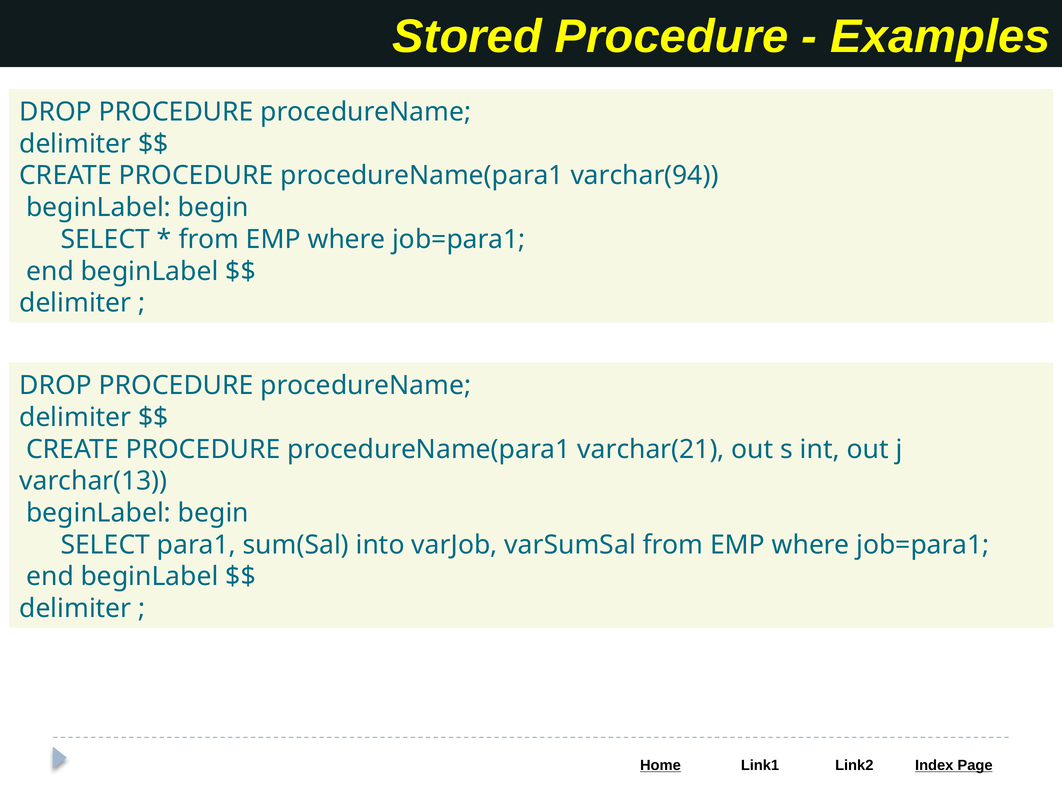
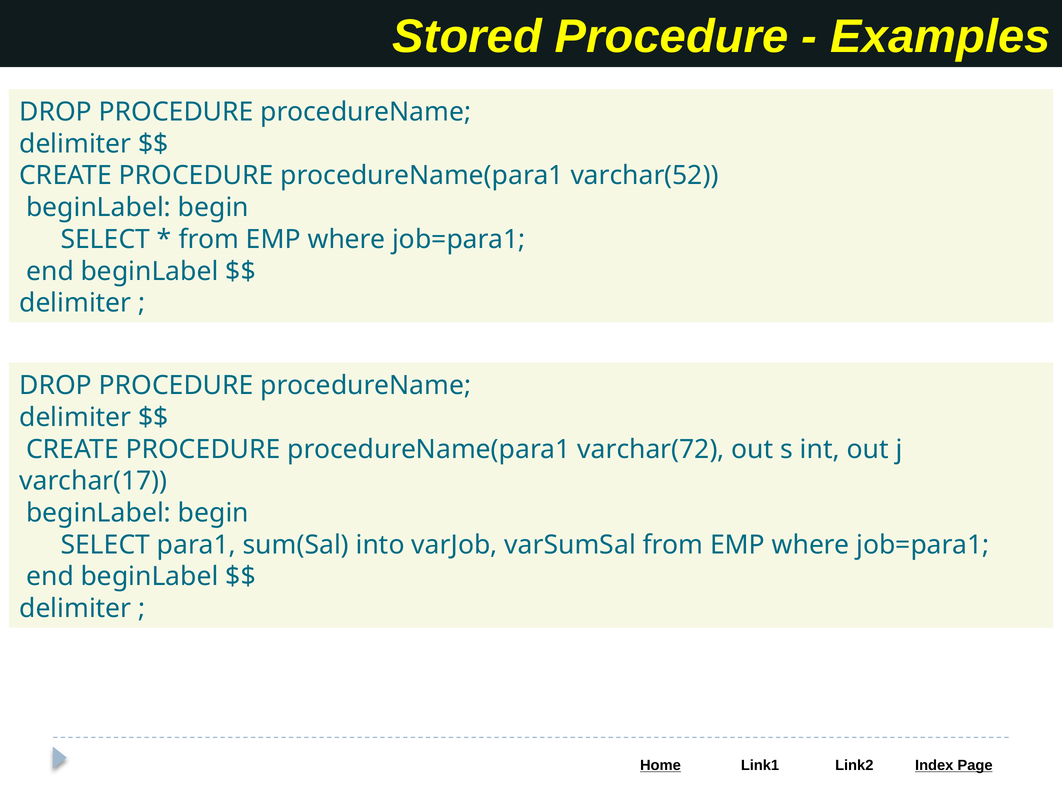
varchar(94: varchar(94 -> varchar(52 (645, 176)
varchar(21: varchar(21 -> varchar(72 (651, 450)
varchar(13: varchar(13 -> varchar(17 (93, 481)
